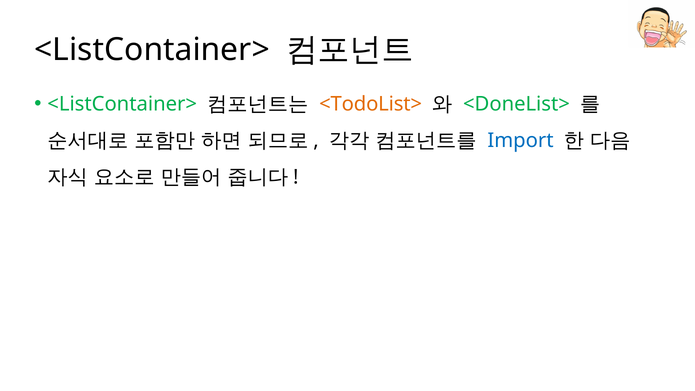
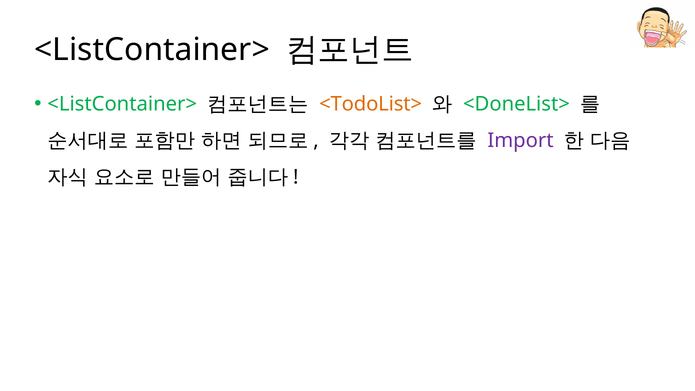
Import colour: blue -> purple (521, 141)
